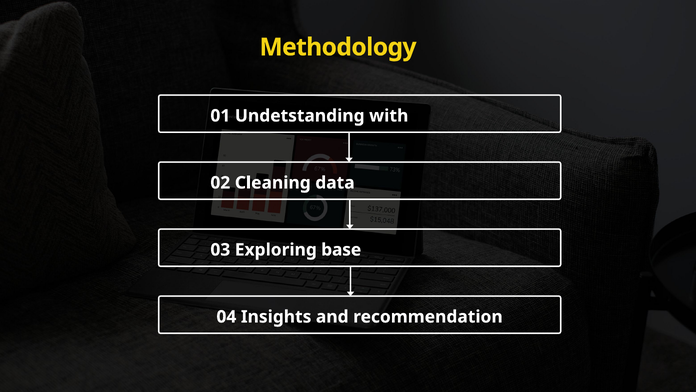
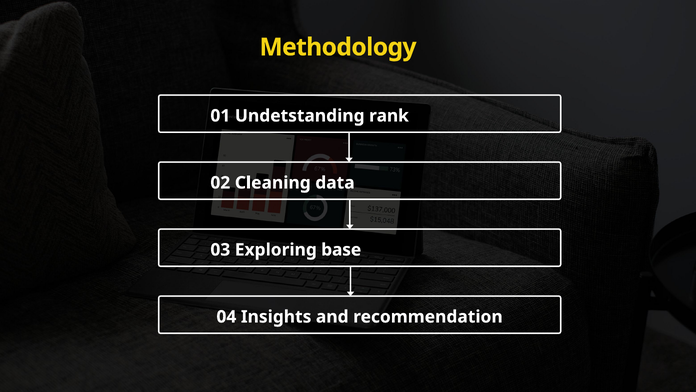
with: with -> rank (389, 116)
